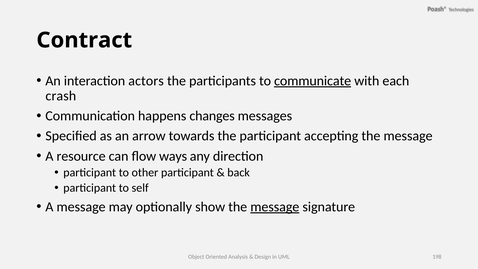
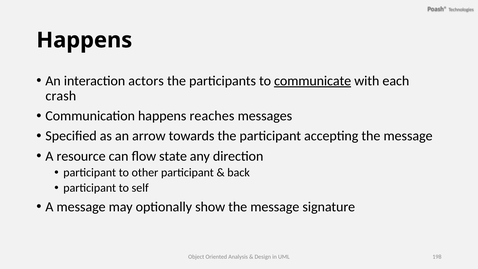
Contract: Contract -> Happens (84, 40)
changes: changes -> reaches (212, 116)
ways: ways -> state (173, 156)
message underline: present -> none (275, 207)
